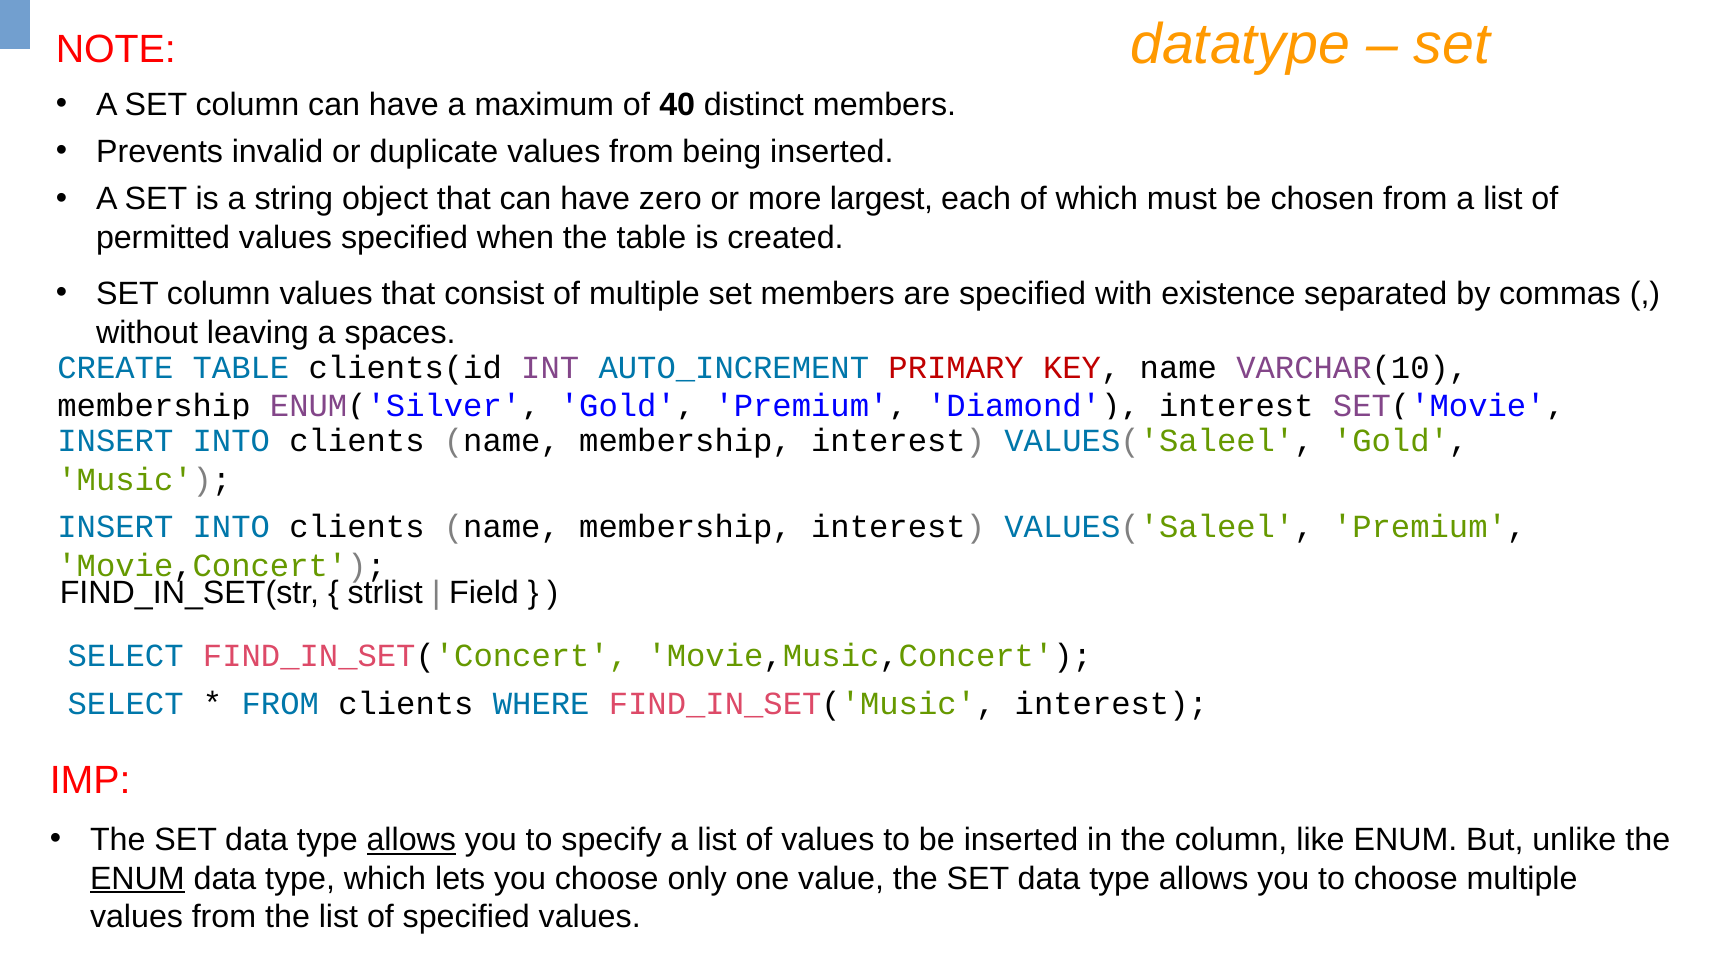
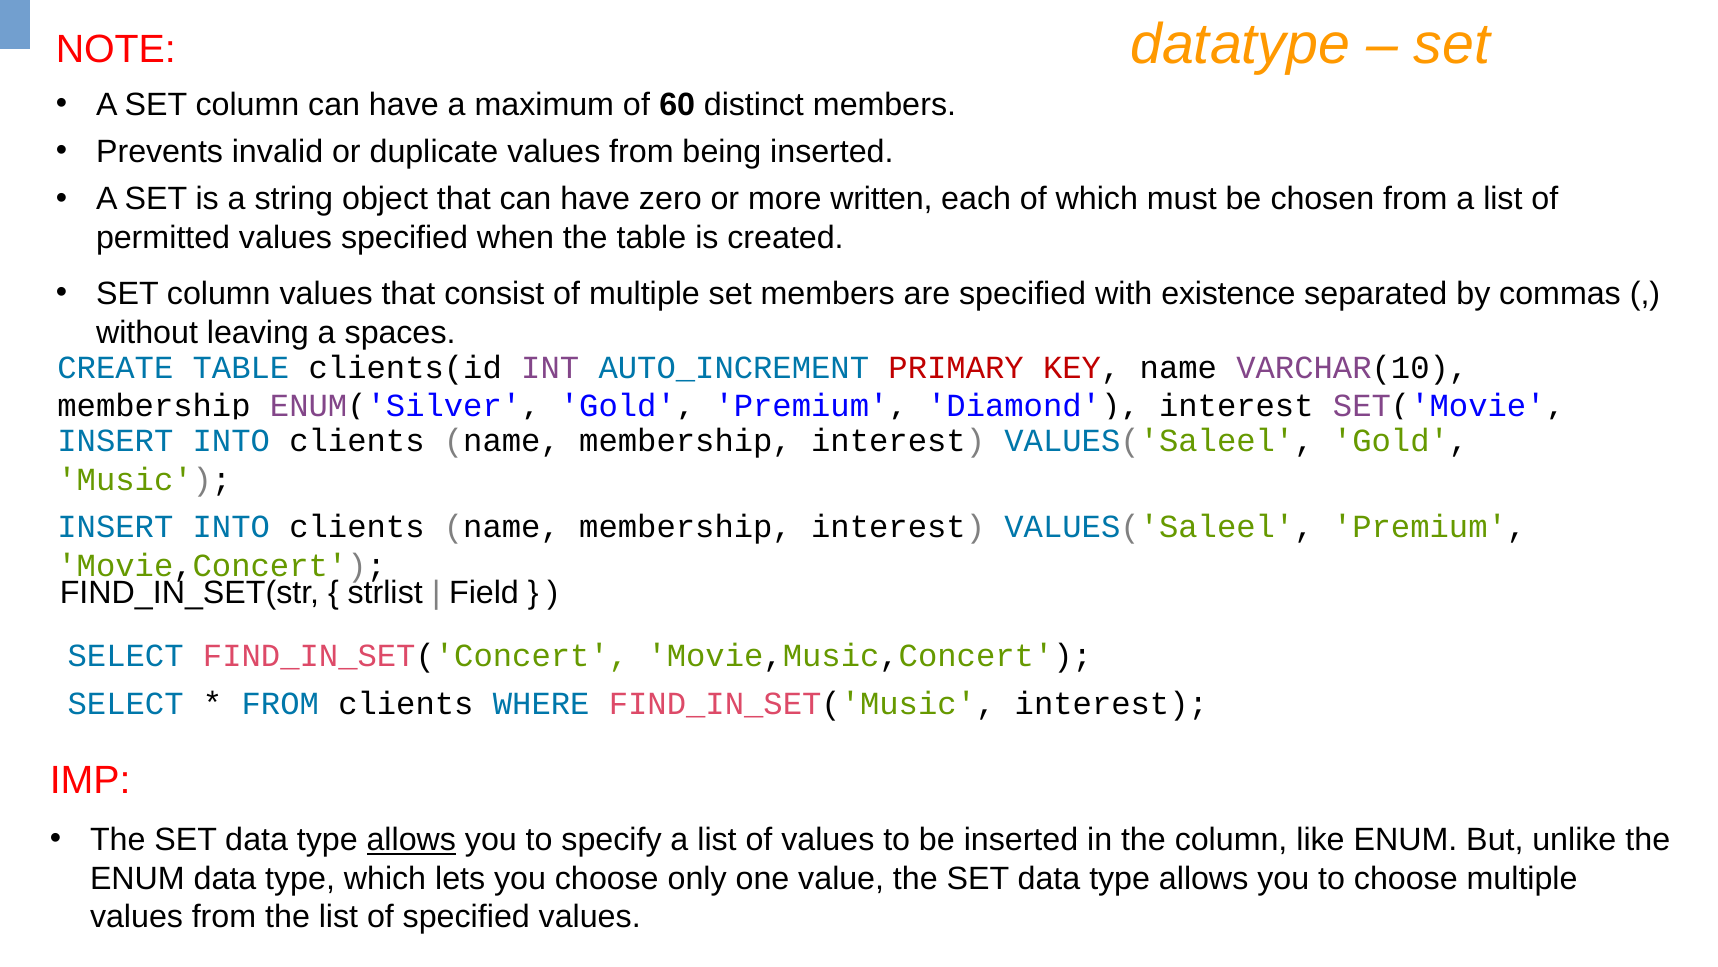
40: 40 -> 60 (677, 105)
largest: largest -> written (881, 199)
ENUM underline: present -> none (137, 878)
